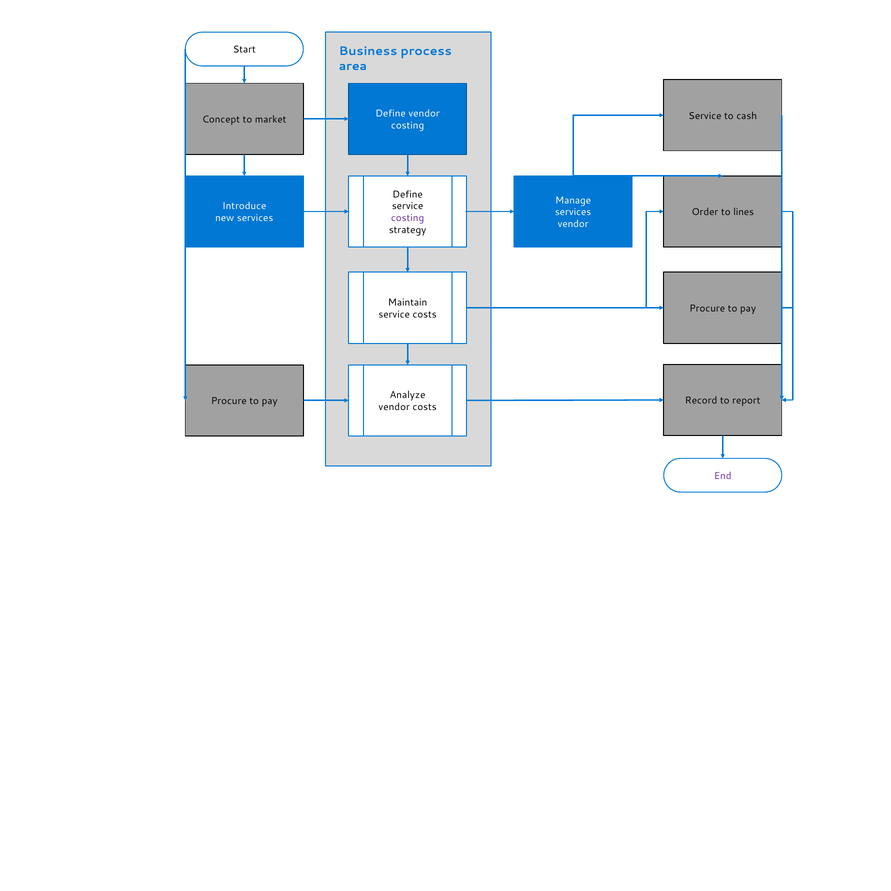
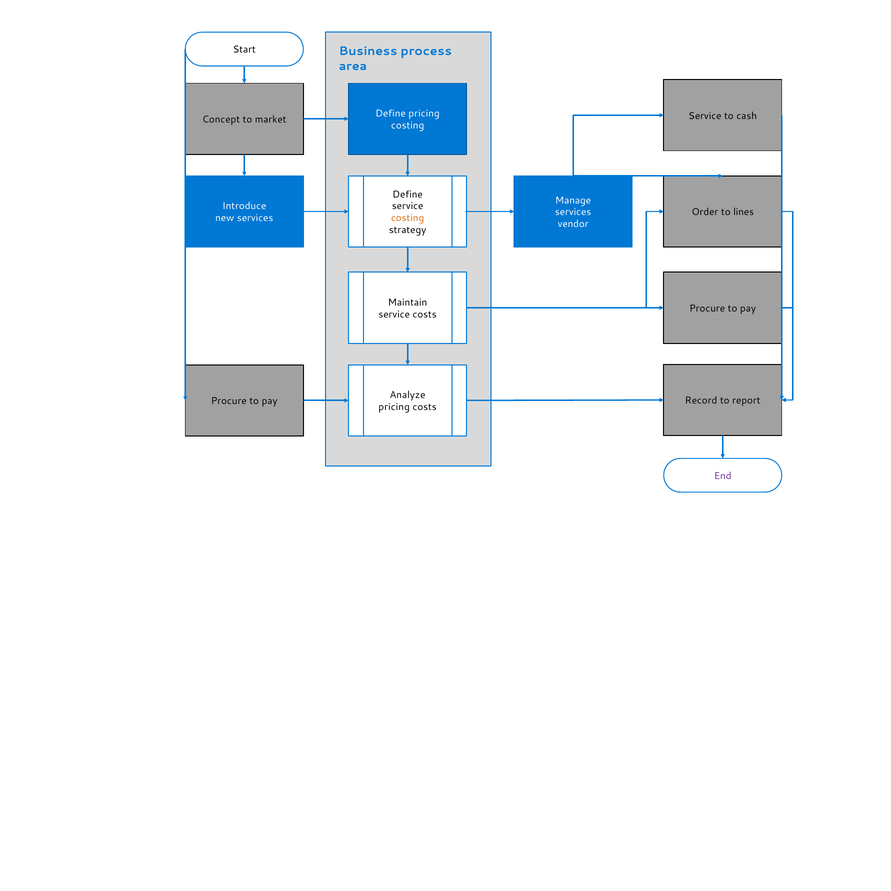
Define vendor: vendor -> pricing (424, 114)
costing colour: purple -> orange (408, 218)
vendor: vendor -> pricing (394, 407)
